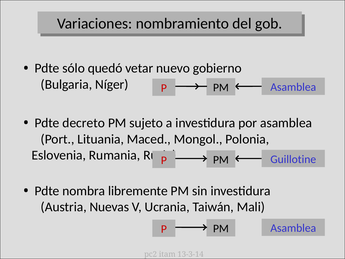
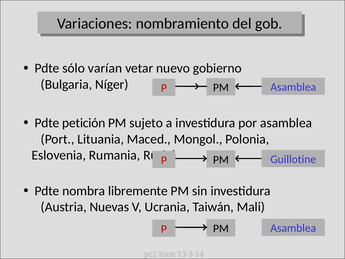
quedó: quedó -> varían (105, 68)
decreto: decreto -> petición (84, 123)
